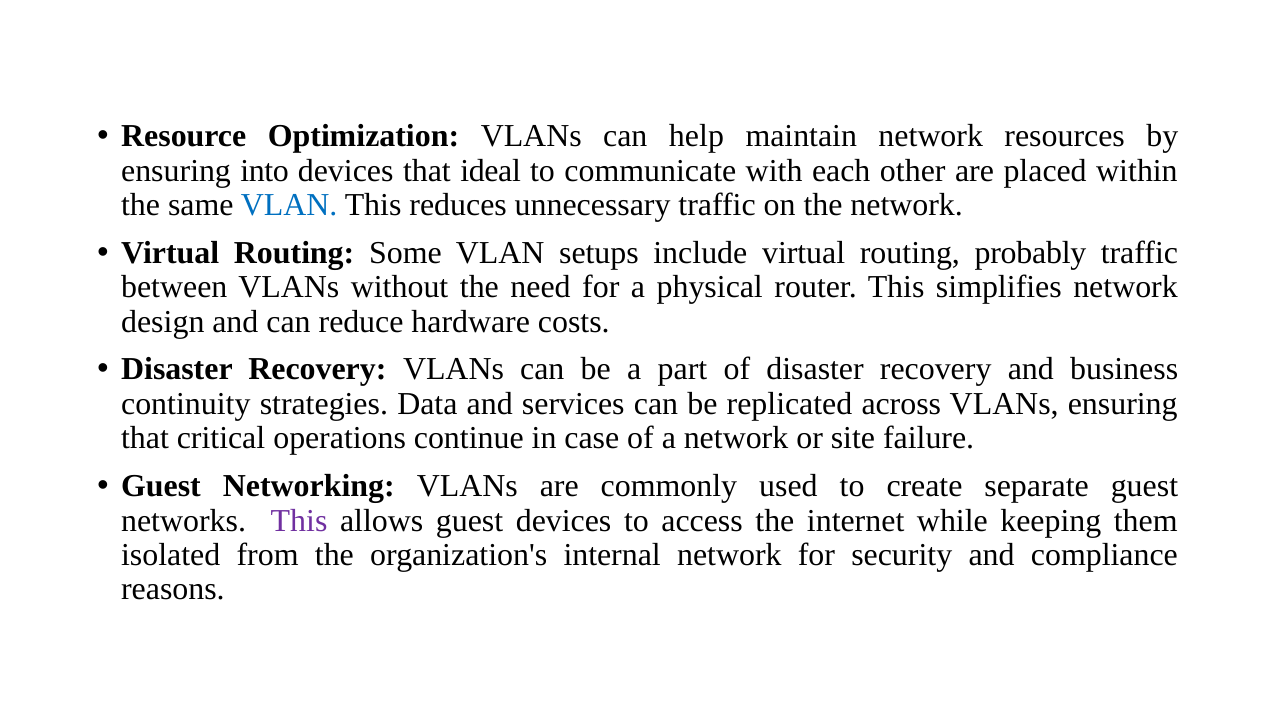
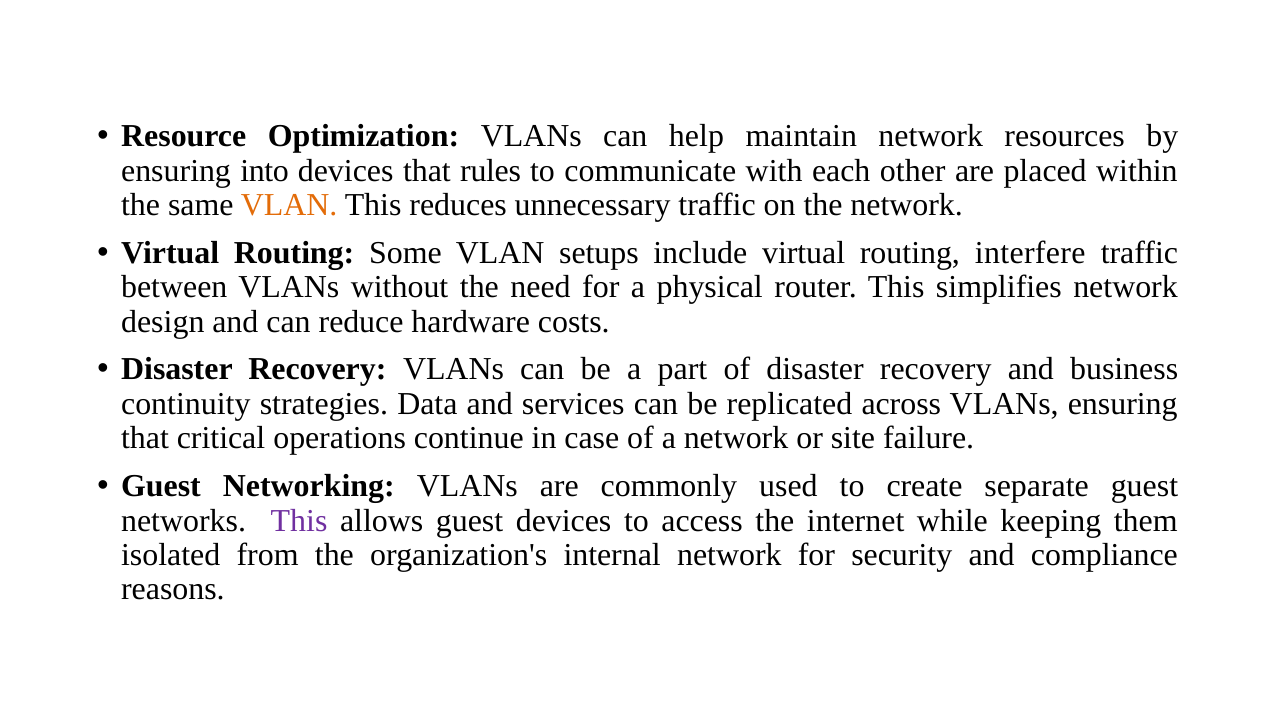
ideal: ideal -> rules (491, 171)
VLAN colour: blue -> orange (289, 205)
probably: probably -> interfere (1030, 253)
